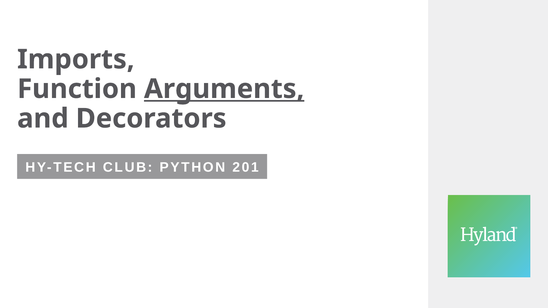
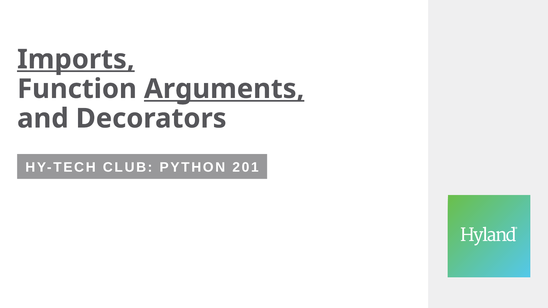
Imports underline: none -> present (76, 59)
